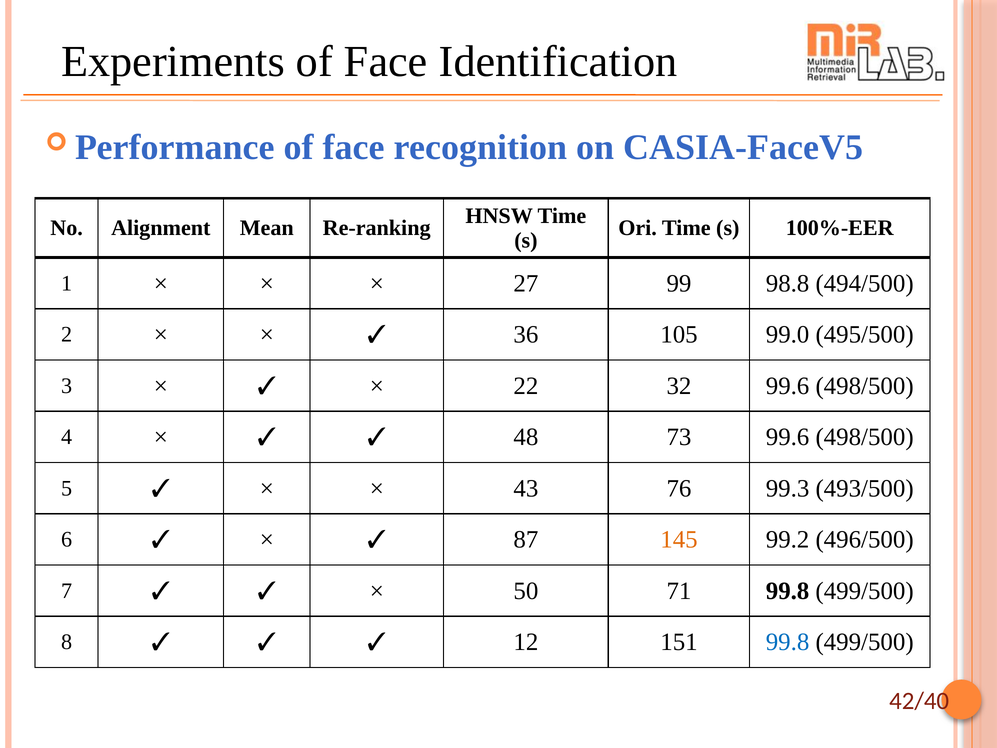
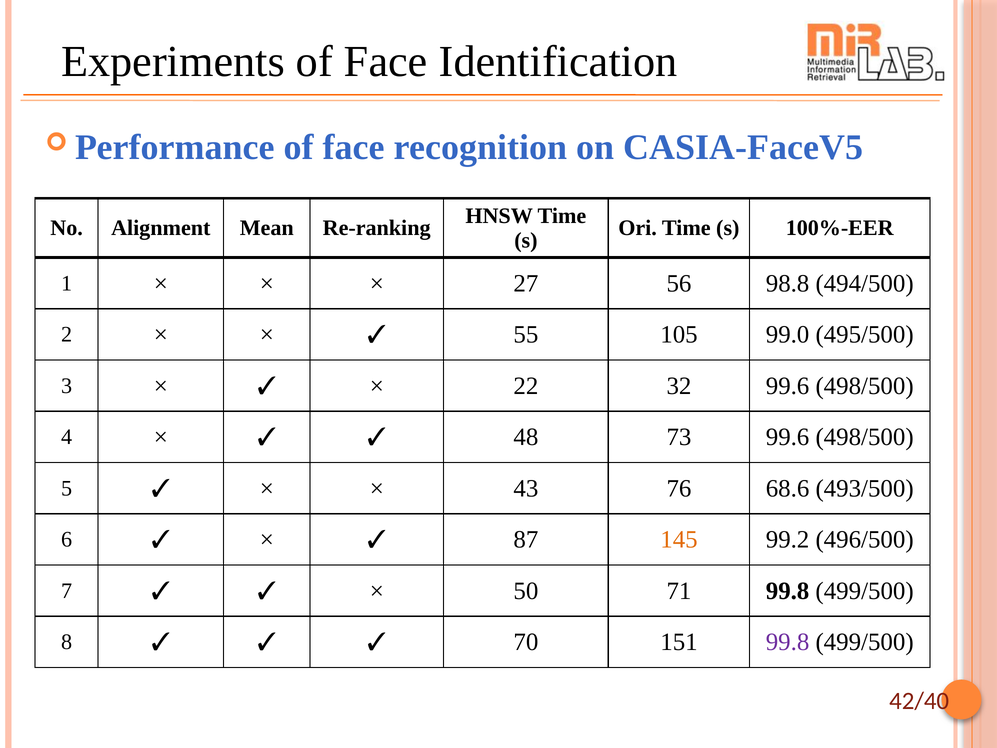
99: 99 -> 56 (679, 283)
36: 36 -> 55 (526, 335)
99.3: 99.3 -> 68.6 (788, 488)
12: 12 -> 70 (526, 642)
99.8 colour: blue -> purple (788, 642)
